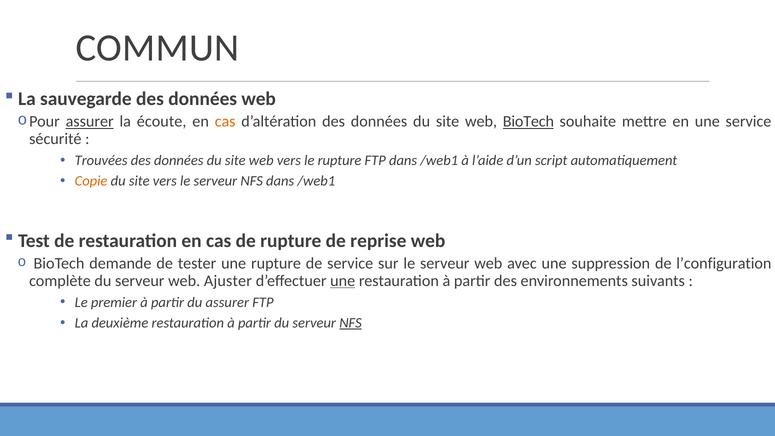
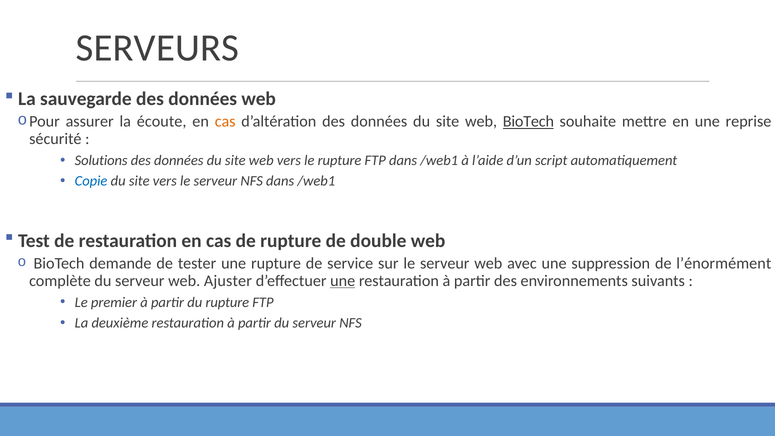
COMMUN: COMMUN -> SERVEURS (157, 48)
assurer underline: present -> none (90, 121)
une service: service -> reprise (748, 121)
Trouvées: Trouvées -> Solutions (101, 160)
Copie colour: orange -> blue (91, 181)
reprise: reprise -> double (378, 241)
l’configuration: l’configuration -> l’énormément (724, 263)
du assurer: assurer -> rupture (227, 302)
NFS underline: present -> none (350, 323)
